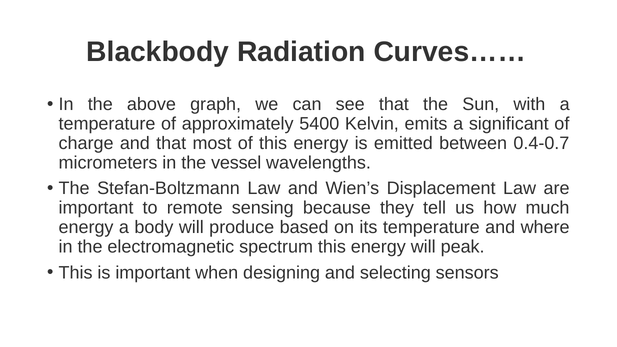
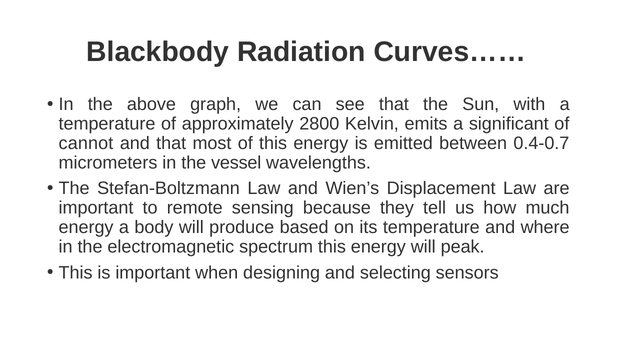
5400: 5400 -> 2800 (319, 124)
charge: charge -> cannot (86, 143)
